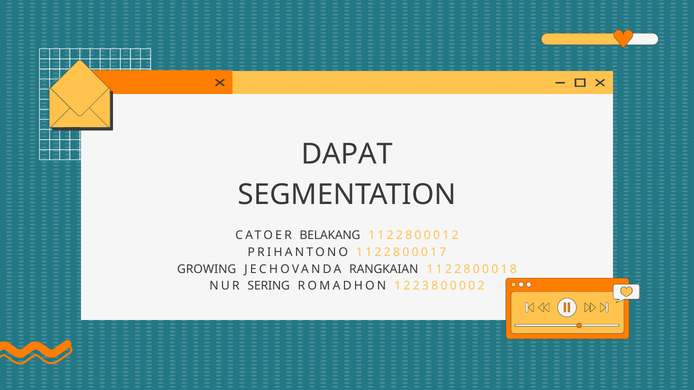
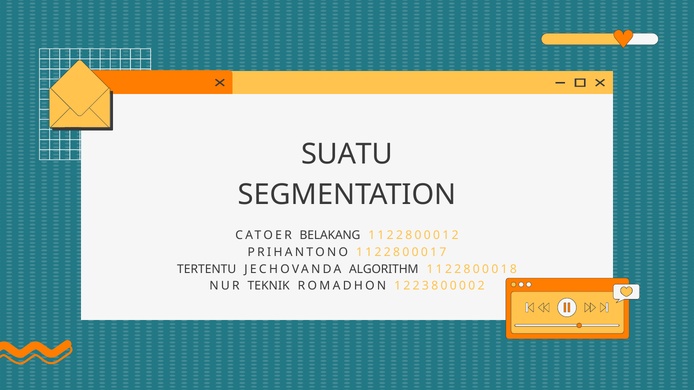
DAPAT: DAPAT -> SUATU (347, 154)
GROWING: GROWING -> TERTENTU (207, 269)
RANGKAIAN: RANGKAIAN -> ALGORITHM (384, 269)
SERING: SERING -> TEKNIK (269, 286)
